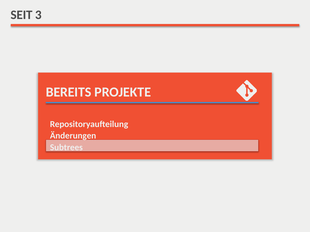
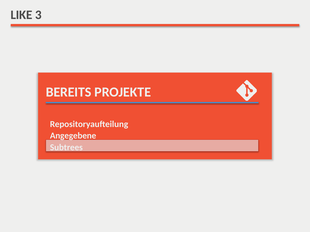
SEIT: SEIT -> LIKE (22, 15)
Änderungen: Änderungen -> Angegebene (73, 136)
